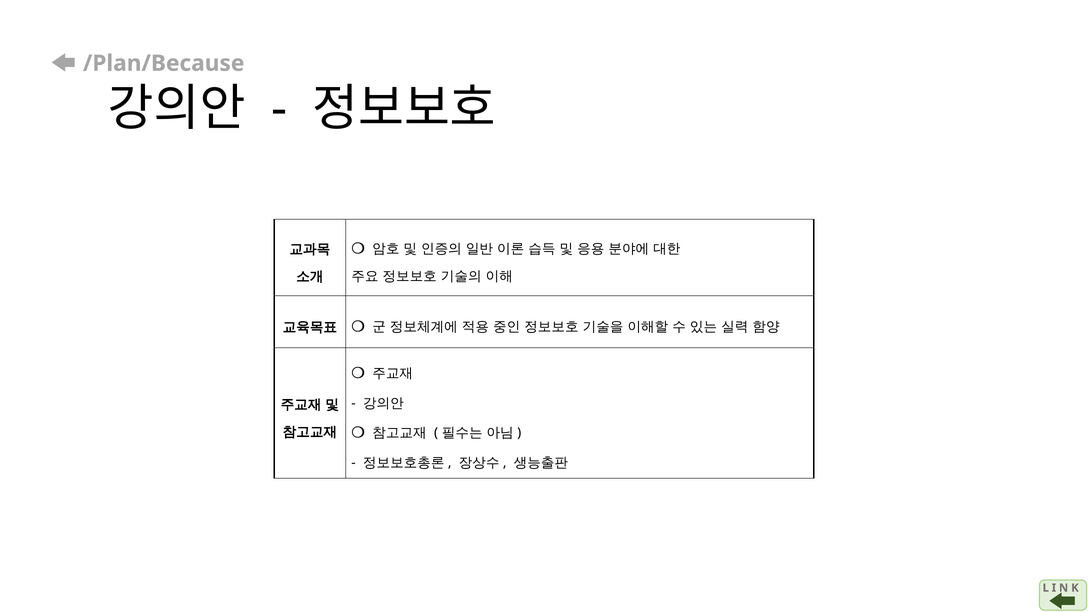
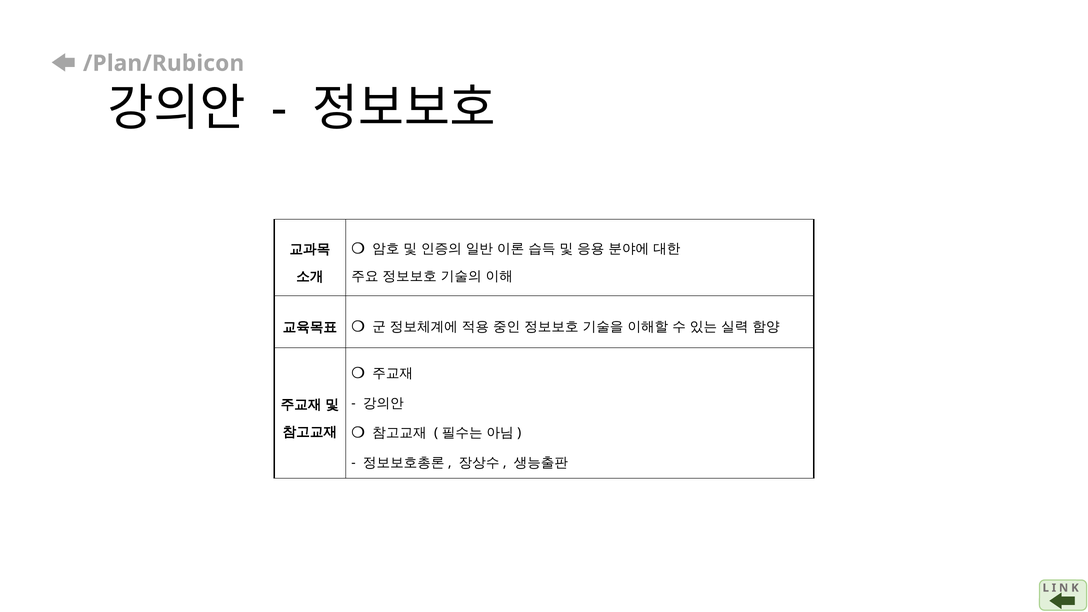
/Plan/Because: /Plan/Because -> /Plan/Rubicon (164, 63)
